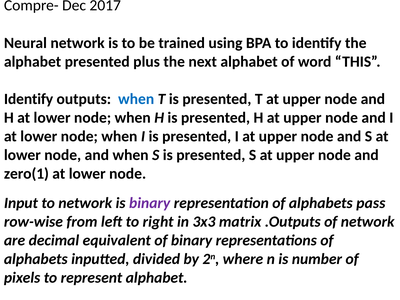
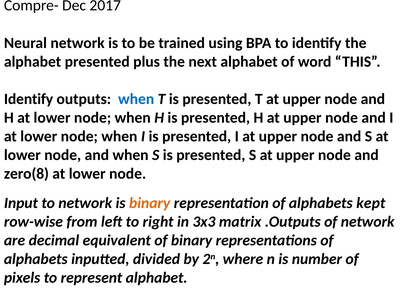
zero(1: zero(1 -> zero(8 (26, 174)
binary colour: purple -> orange (150, 203)
pass: pass -> kept (371, 203)
